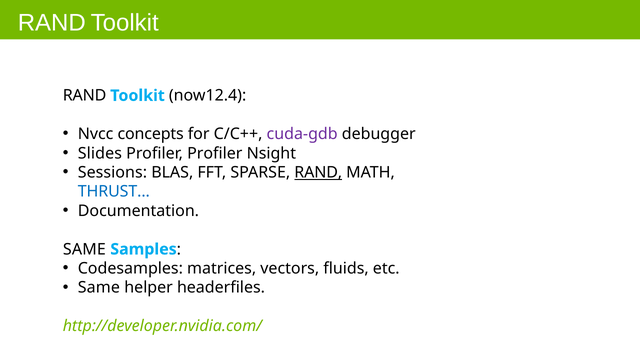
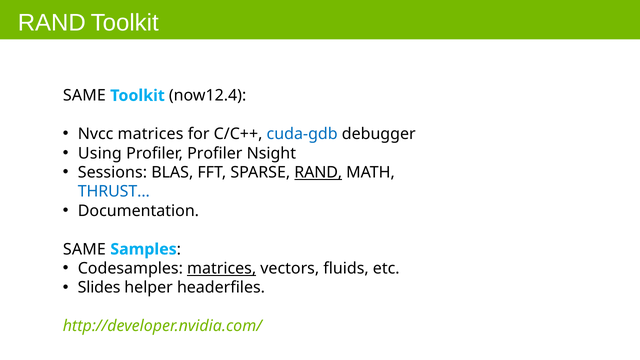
RAND: RAND -> SAME (84, 96)
Nvcc concepts: concepts -> matrices (150, 134)
cuda-gdb colour: purple -> blue (302, 134)
Slides: Slides -> Using (100, 153)
matrices underline: none -> present (222, 268)
Same: Same -> Slides (99, 288)
